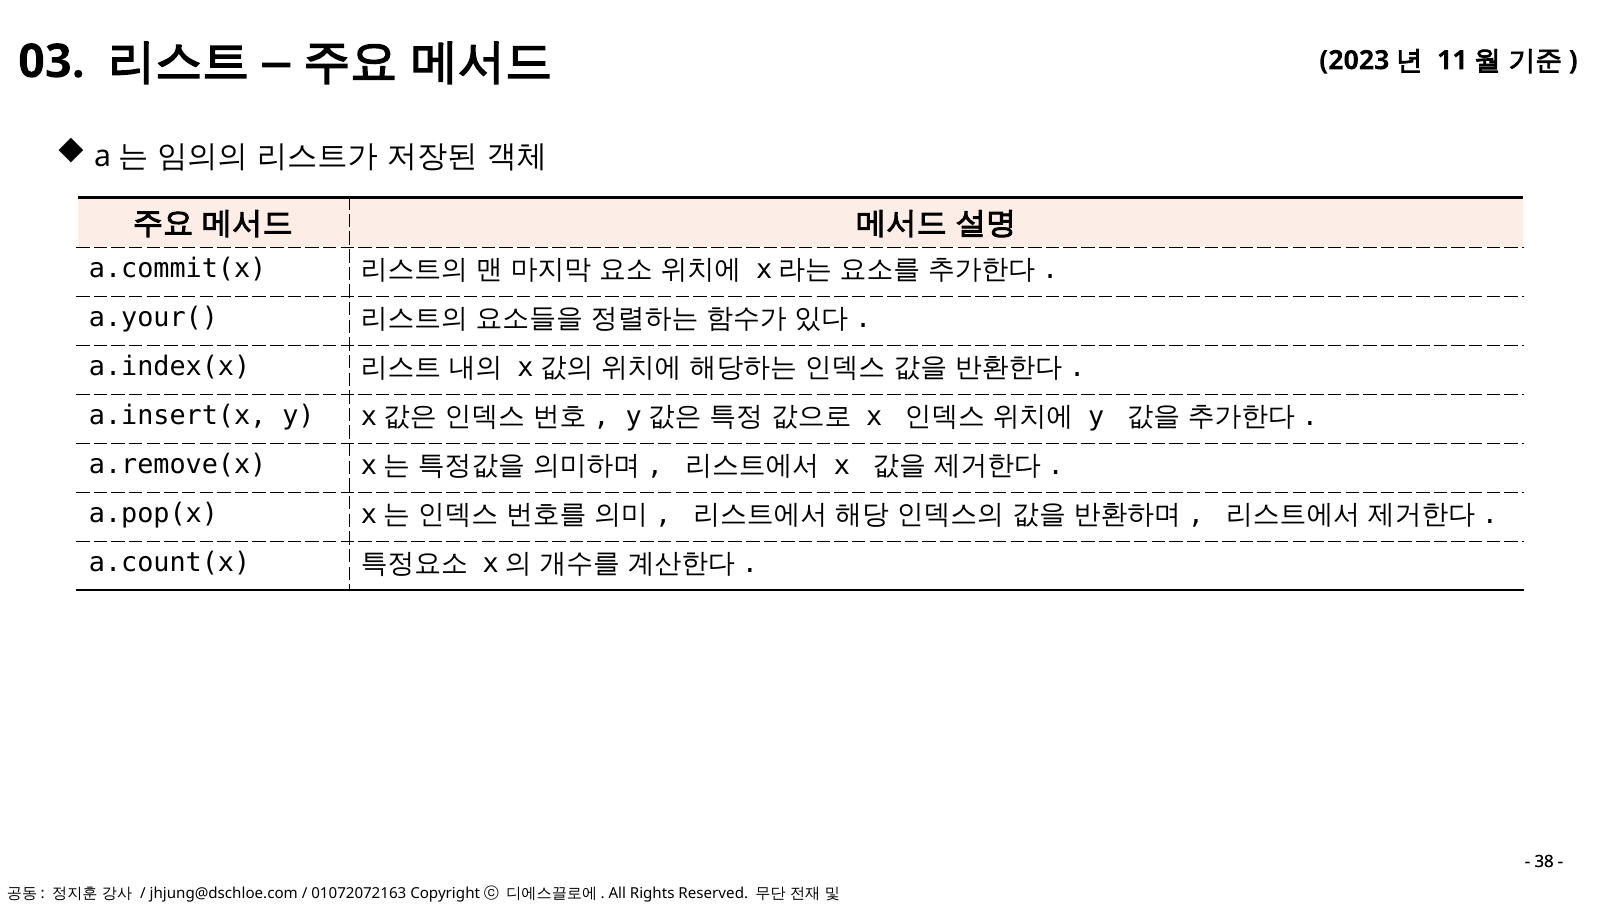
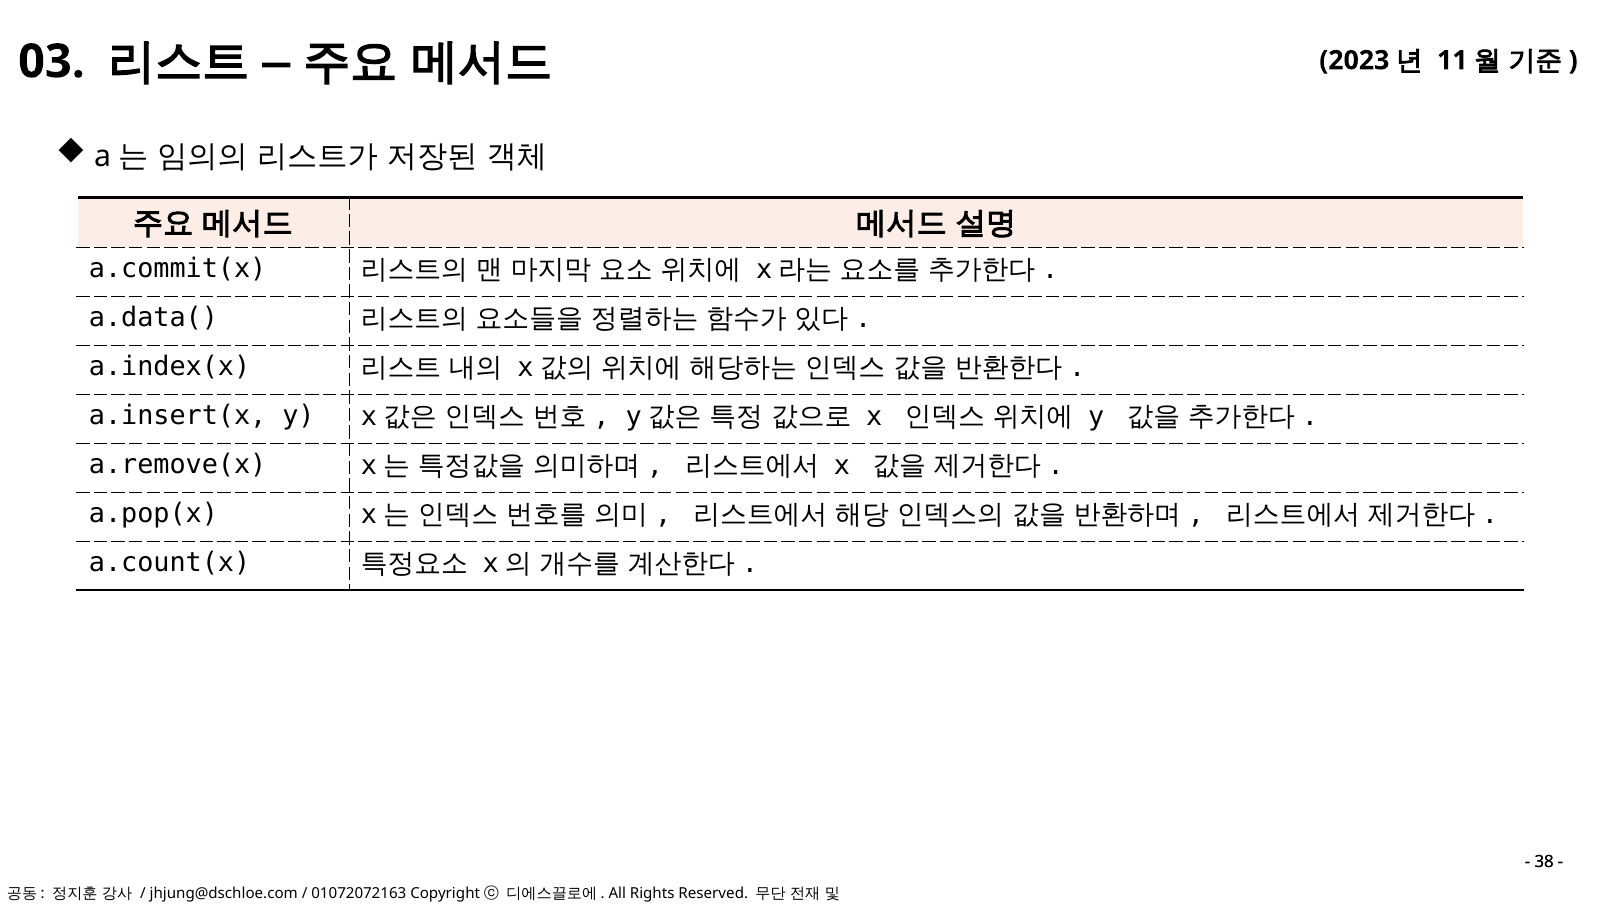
a.your(: a.your( -> a.data( (153, 318)
